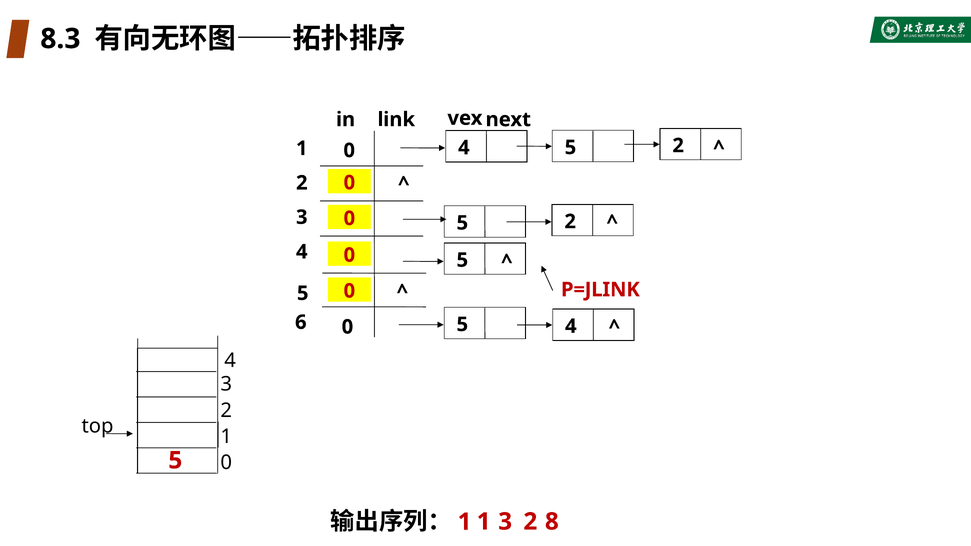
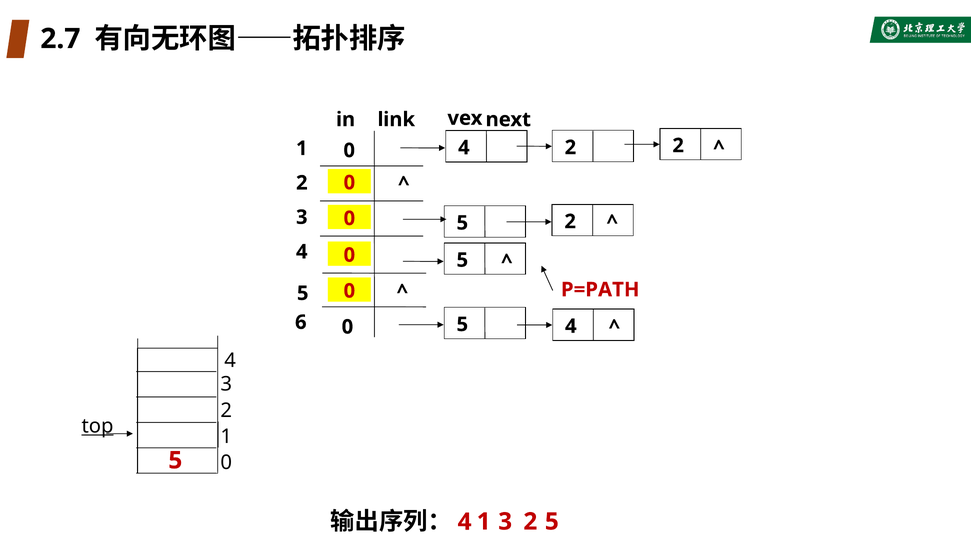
8.3: 8.3 -> 2.7 (60, 39)
5: 5 -> 2 (570, 148)
P=JLINK: P=JLINK -> P=PATH (600, 290)
top underline: none -> present (98, 426)
1: 1 -> 4 (465, 522)
8: 8 -> 5 (552, 522)
